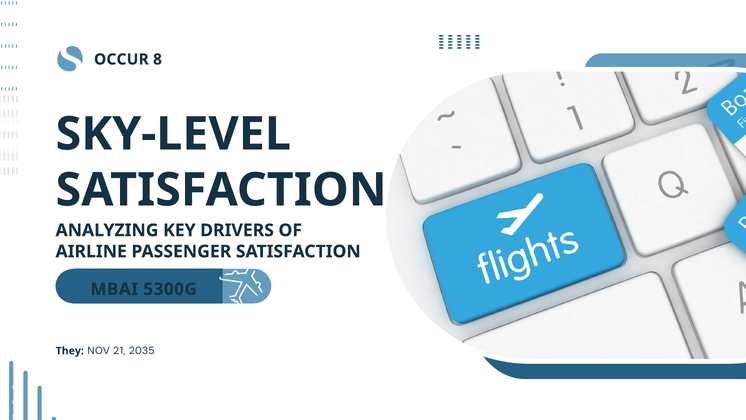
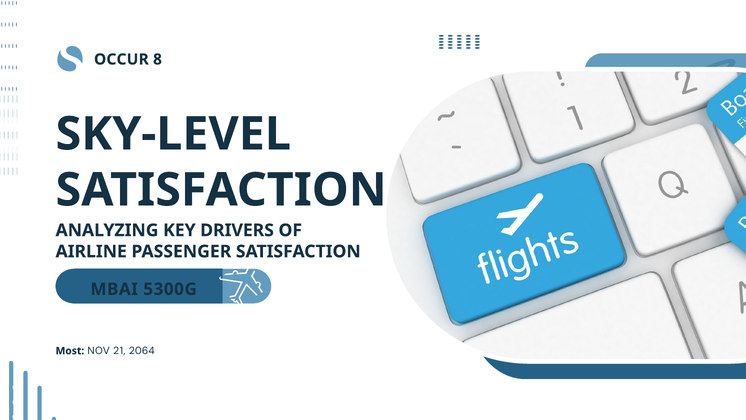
They: They -> Most (70, 351)
2035: 2035 -> 2064 (142, 351)
